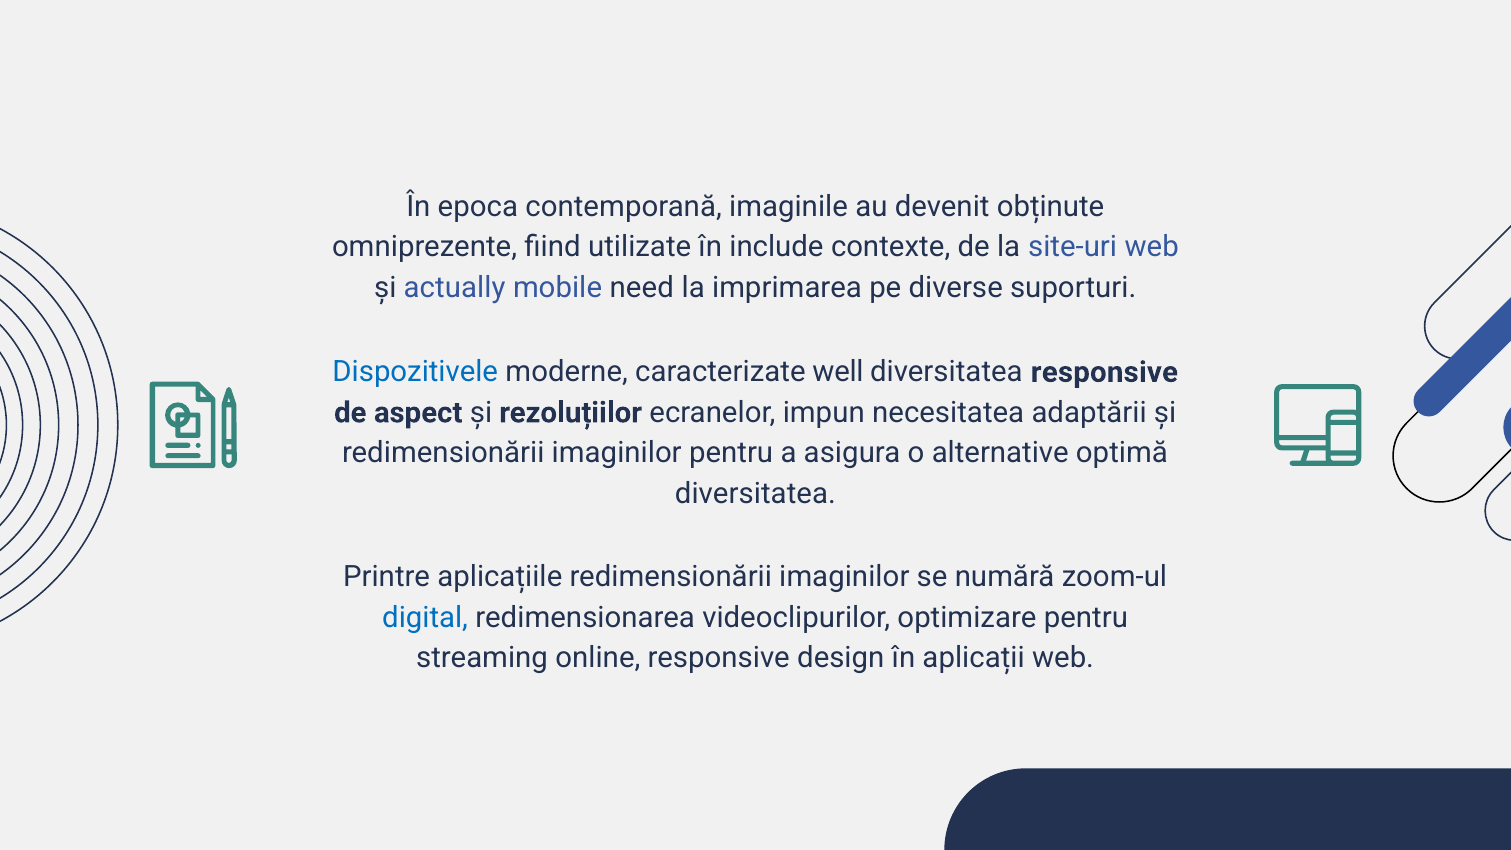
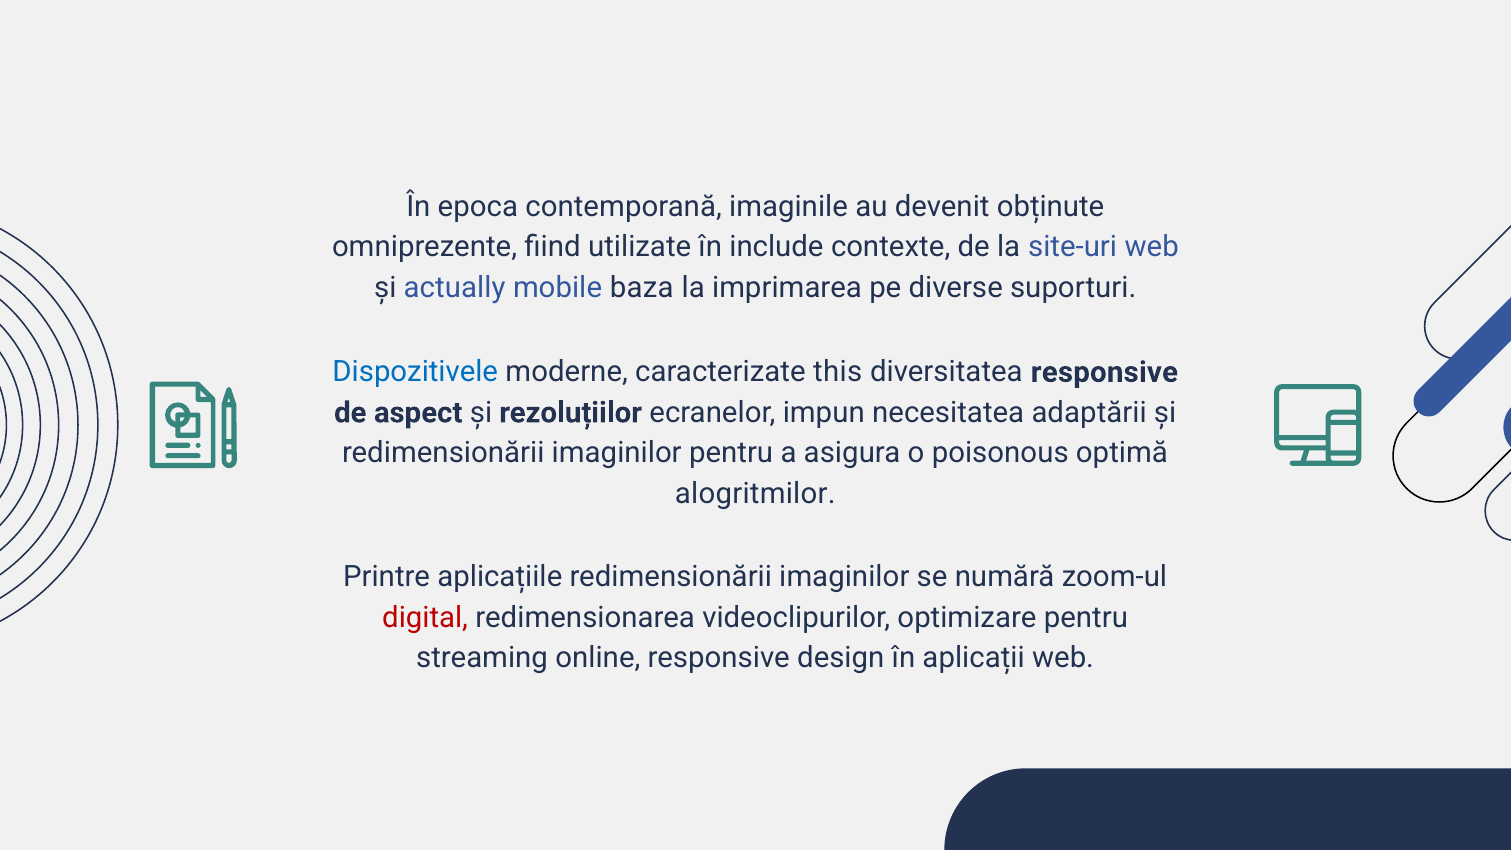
need: need -> baza (642, 288)
well: well -> this (838, 372)
alternative: alternative -> poisonous (1000, 453)
diversitatea: diversitatea -> alogritmilor (755, 494)
digital colour: blue -> red (425, 617)
